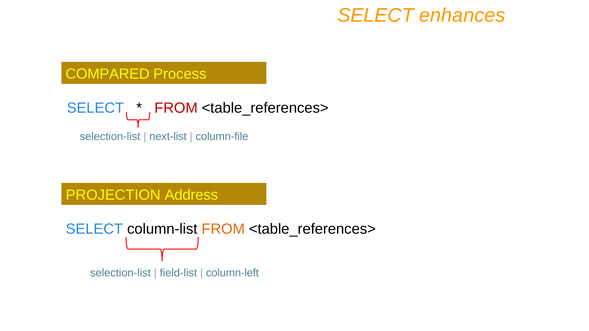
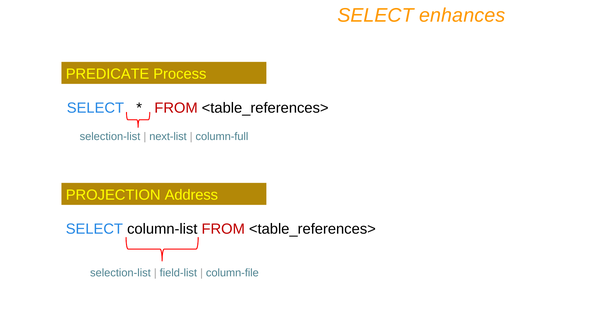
COMPARED: COMPARED -> PREDICATE (108, 74)
column-file: column-file -> column-full (222, 136)
FROM colour: orange -> red (223, 229)
column-left: column-left -> column-file (232, 273)
